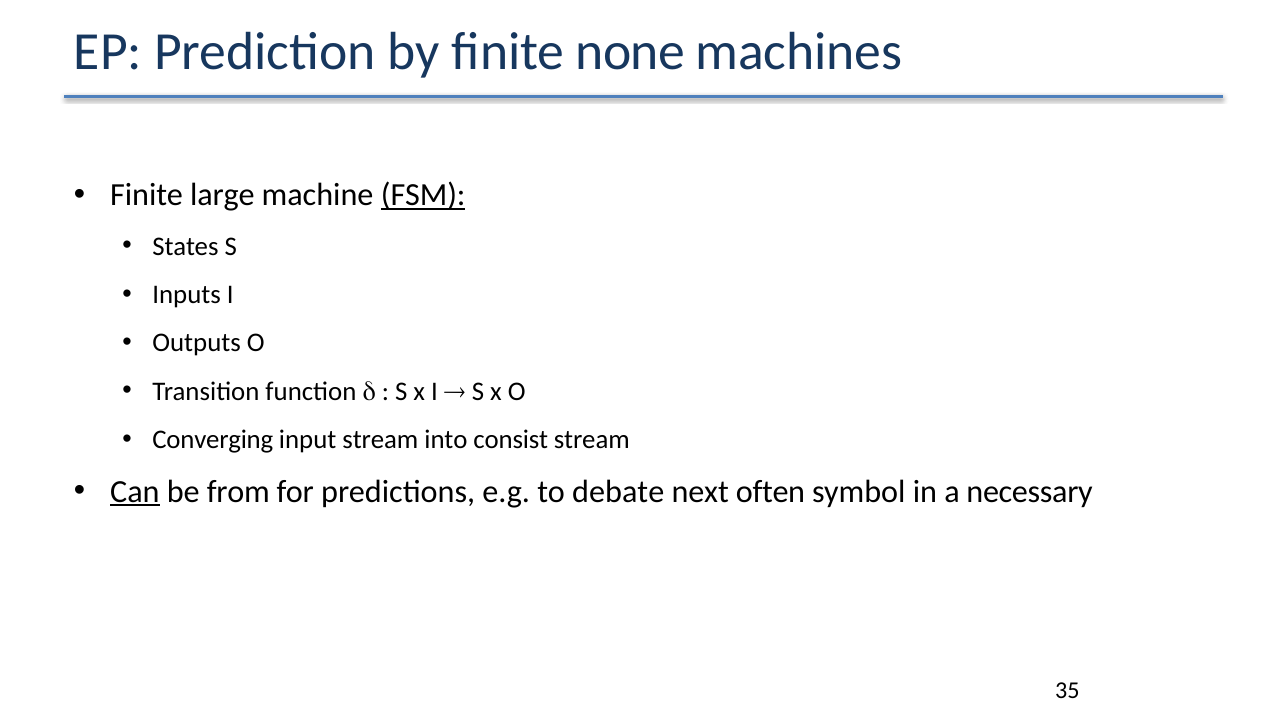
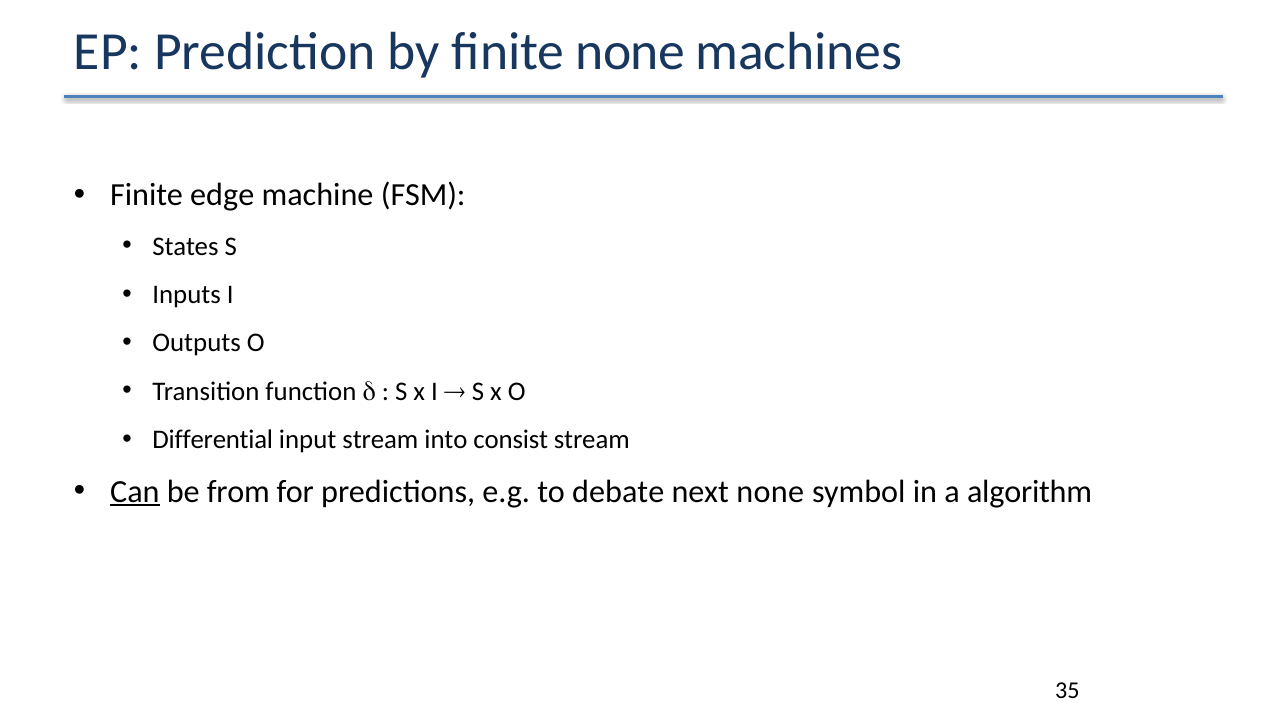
large: large -> edge (222, 195)
FSM underline: present -> none (423, 195)
Converging: Converging -> Differential (213, 440)
next often: often -> none (770, 491)
necessary: necessary -> algorithm (1030, 491)
